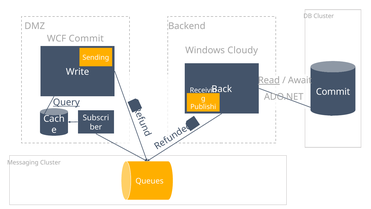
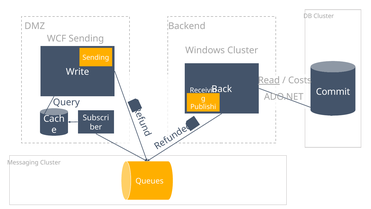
WCF Commit: Commit -> Sending (86, 39)
Windows Cloudy: Cloudy -> Cluster (243, 50)
Await: Await -> Costs (300, 80)
Query underline: present -> none (66, 102)
